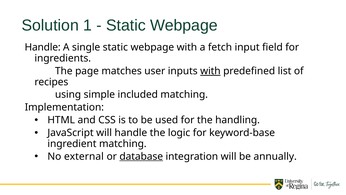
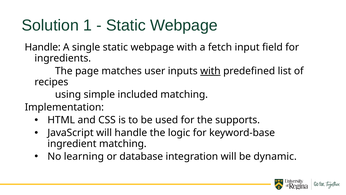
handling: handling -> supports (238, 120)
external: external -> learning (84, 156)
database underline: present -> none (141, 156)
annually: annually -> dynamic (275, 156)
